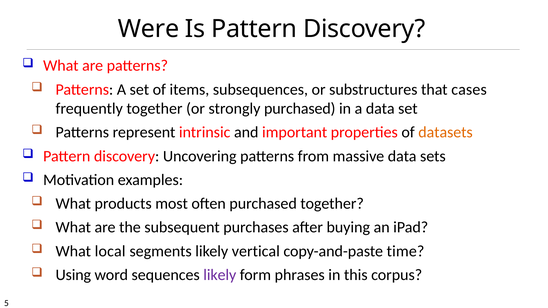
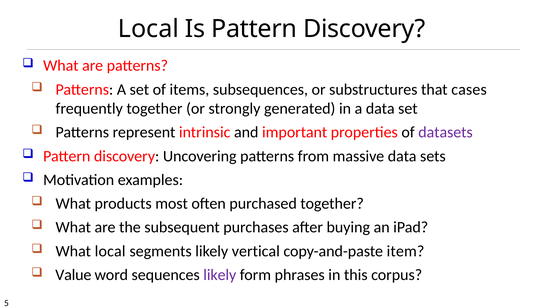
Were: Were -> Local (148, 29)
strongly purchased: purchased -> generated (300, 109)
datasets colour: orange -> purple (446, 132)
time: time -> item (405, 251)
Using: Using -> Value (73, 275)
